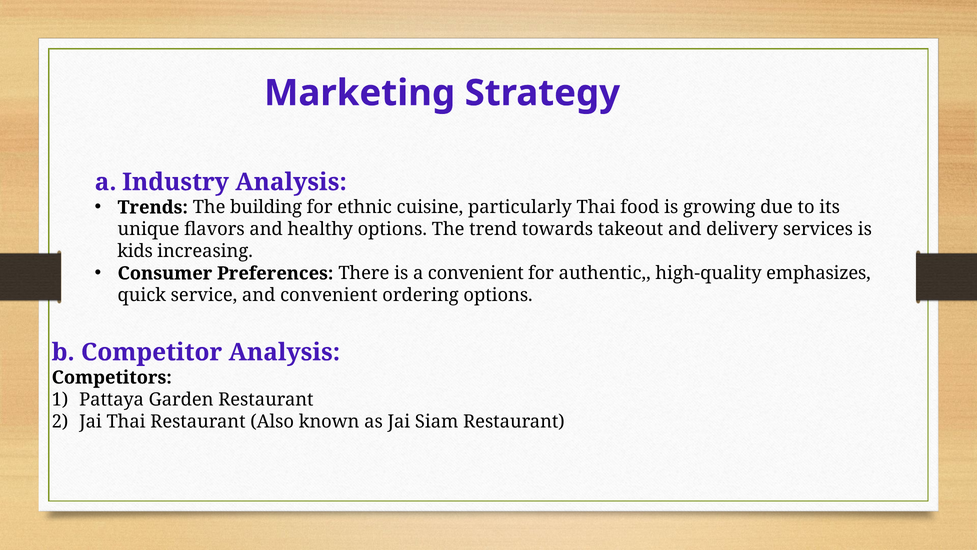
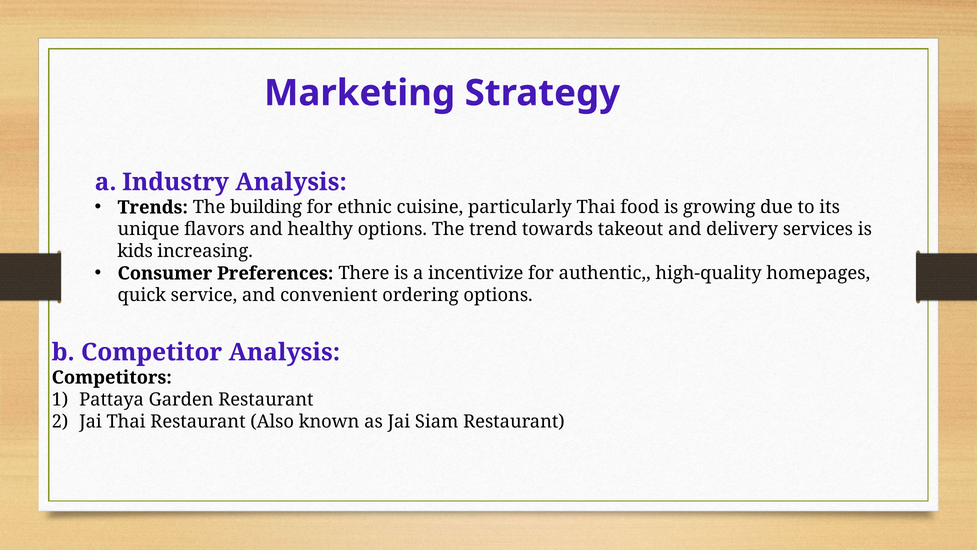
a convenient: convenient -> incentivize (476, 273)
emphasizes: emphasizes -> homepages (818, 273)
